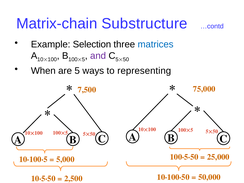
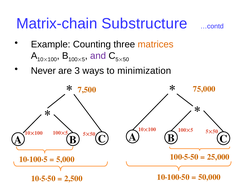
Selection: Selection -> Counting (92, 44)
matrices colour: blue -> orange (156, 44)
When: When -> Never (43, 71)
5: 5 -> 3 (77, 71)
representing: representing -> minimization (144, 71)
